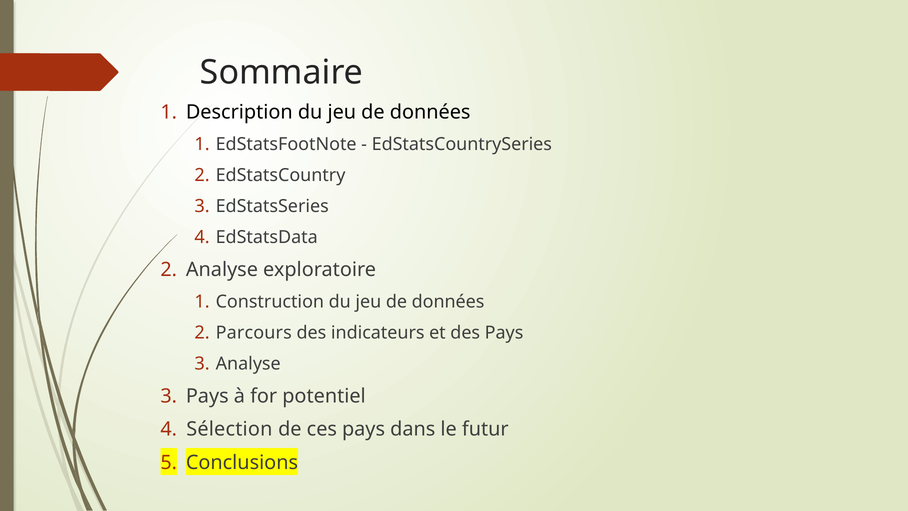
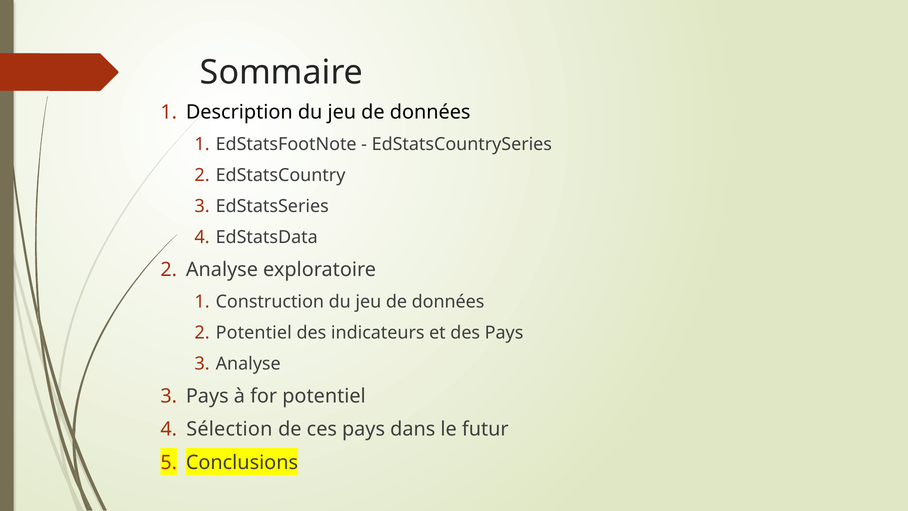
Parcours: Parcours -> Potentiel (254, 333)
